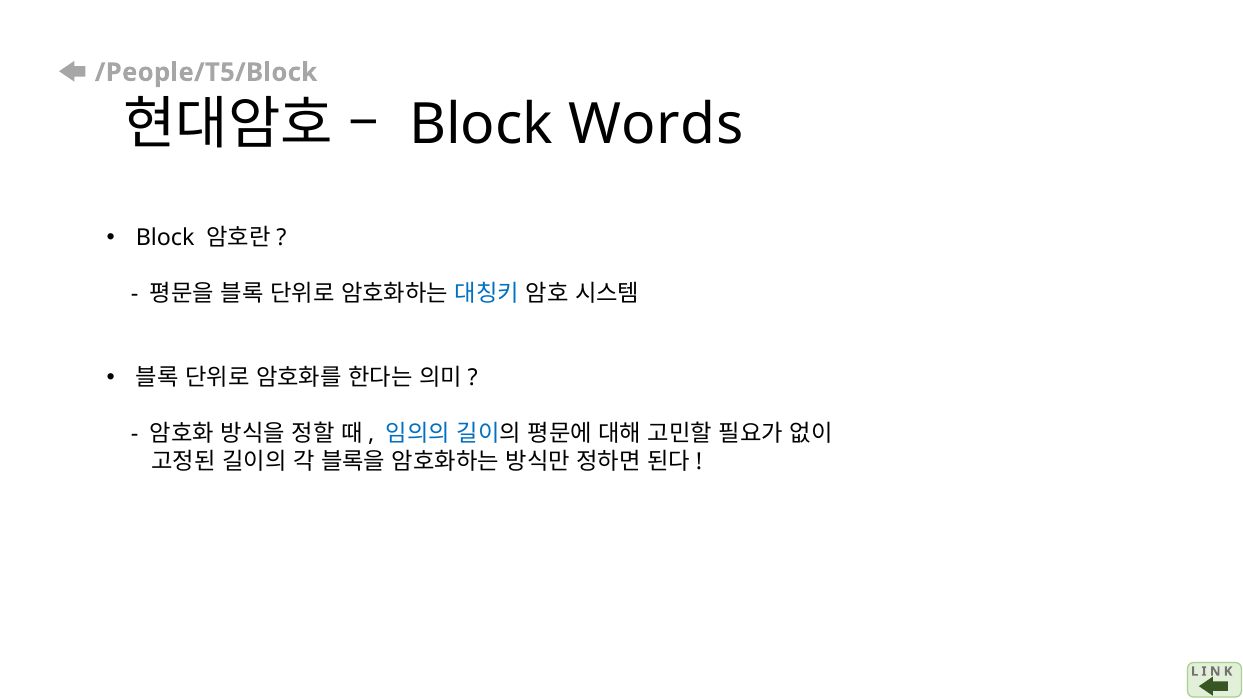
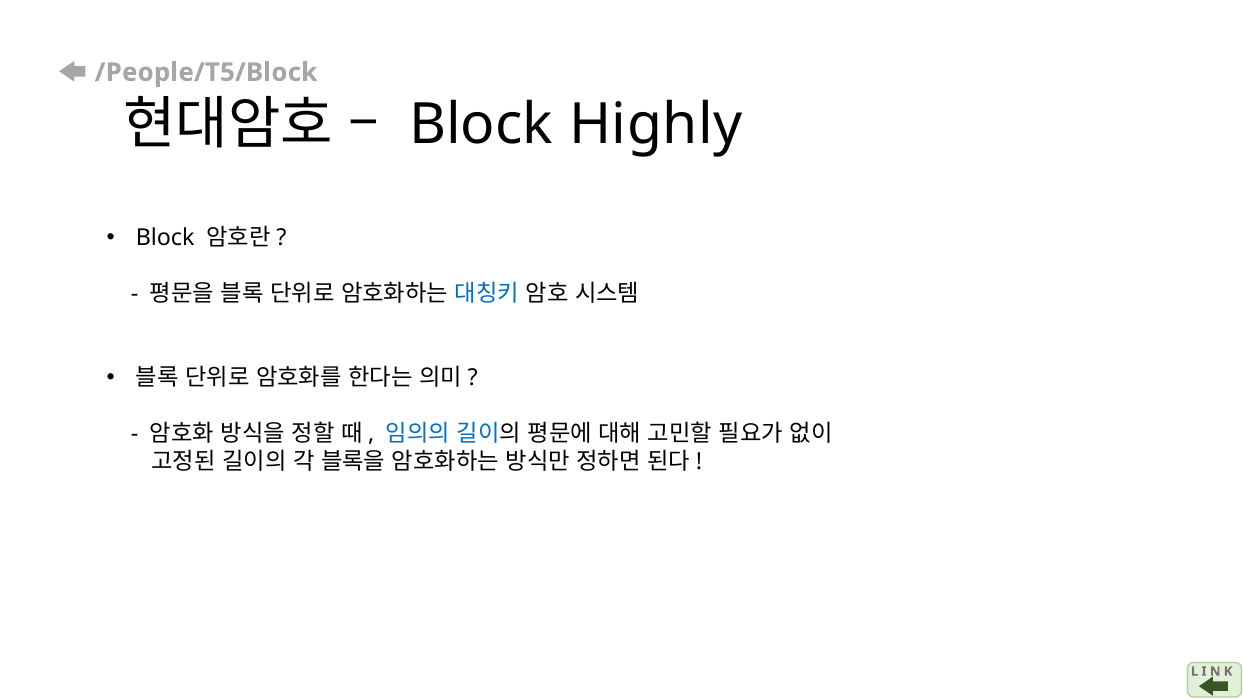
Words: Words -> Highly (656, 124)
